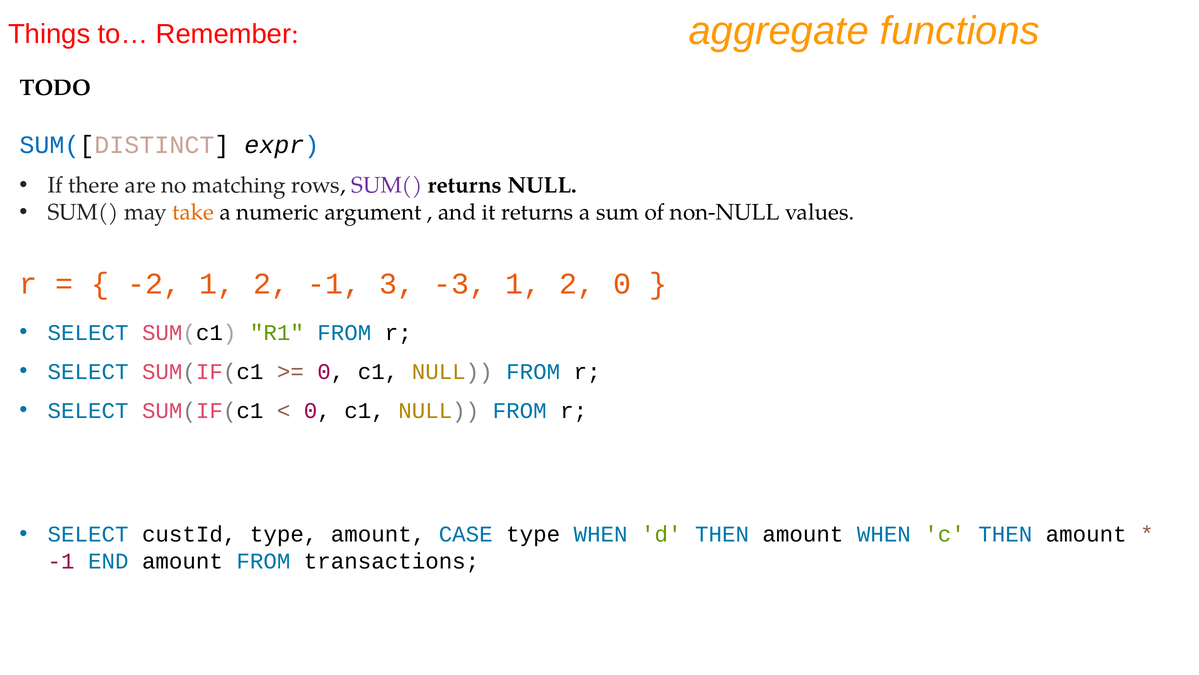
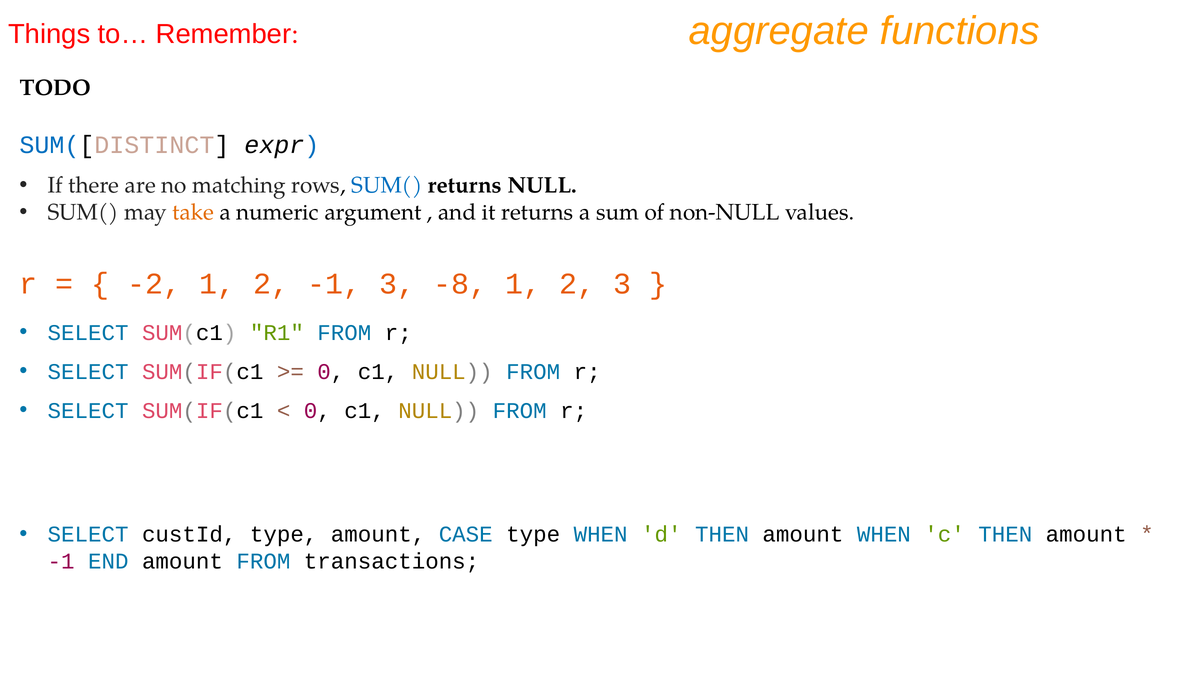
SUM( colour: purple -> blue (387, 185)
-3: -3 -> -8 (460, 284)
2 0: 0 -> 3 (622, 284)
